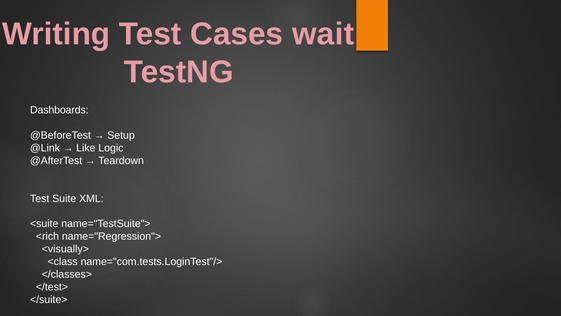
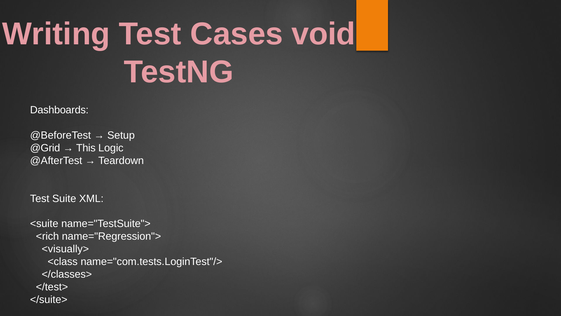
wait: wait -> void (324, 34)
@Link: @Link -> @Grid (45, 148)
Like: Like -> This (86, 148)
